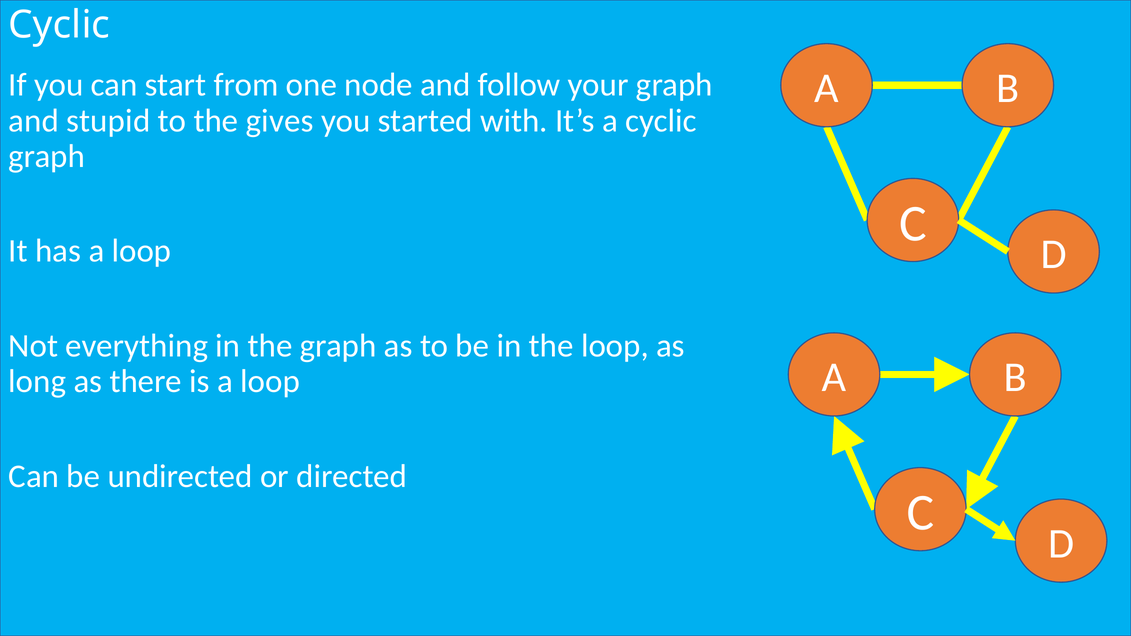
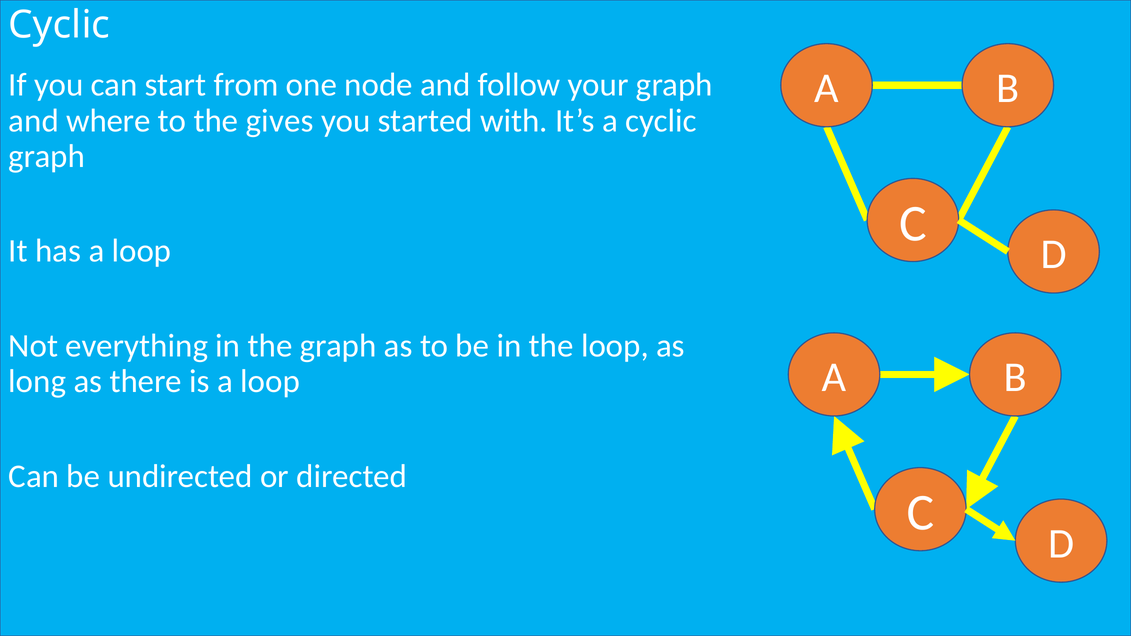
stupid: stupid -> where (108, 121)
